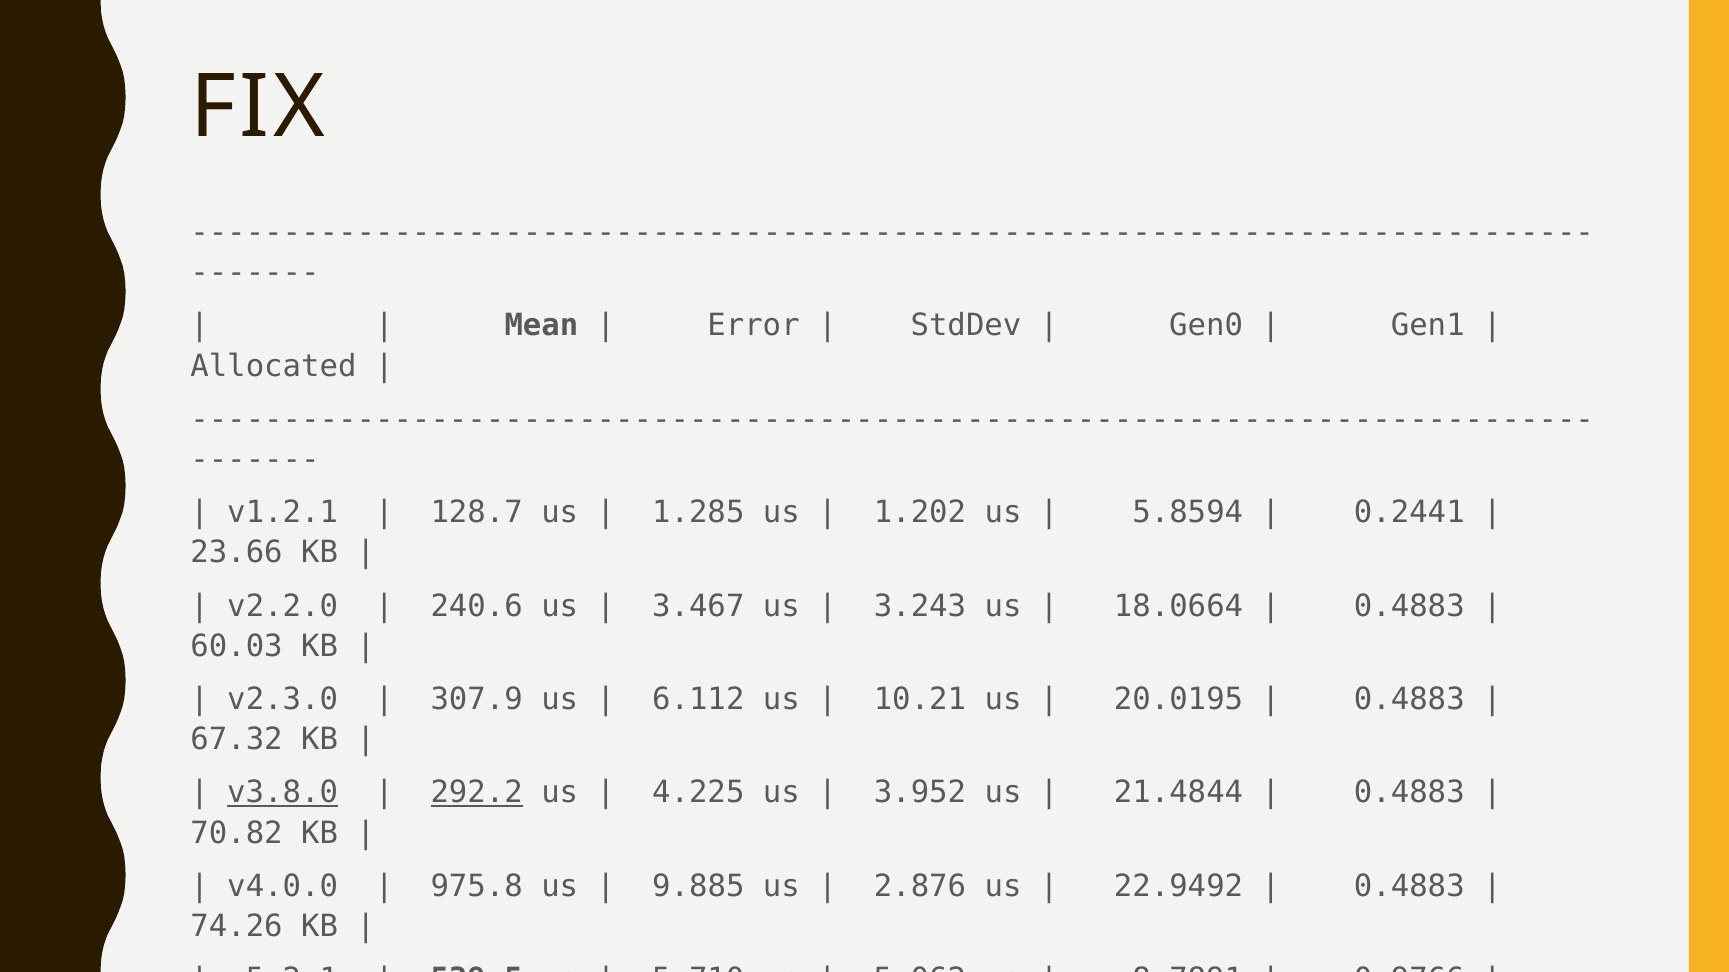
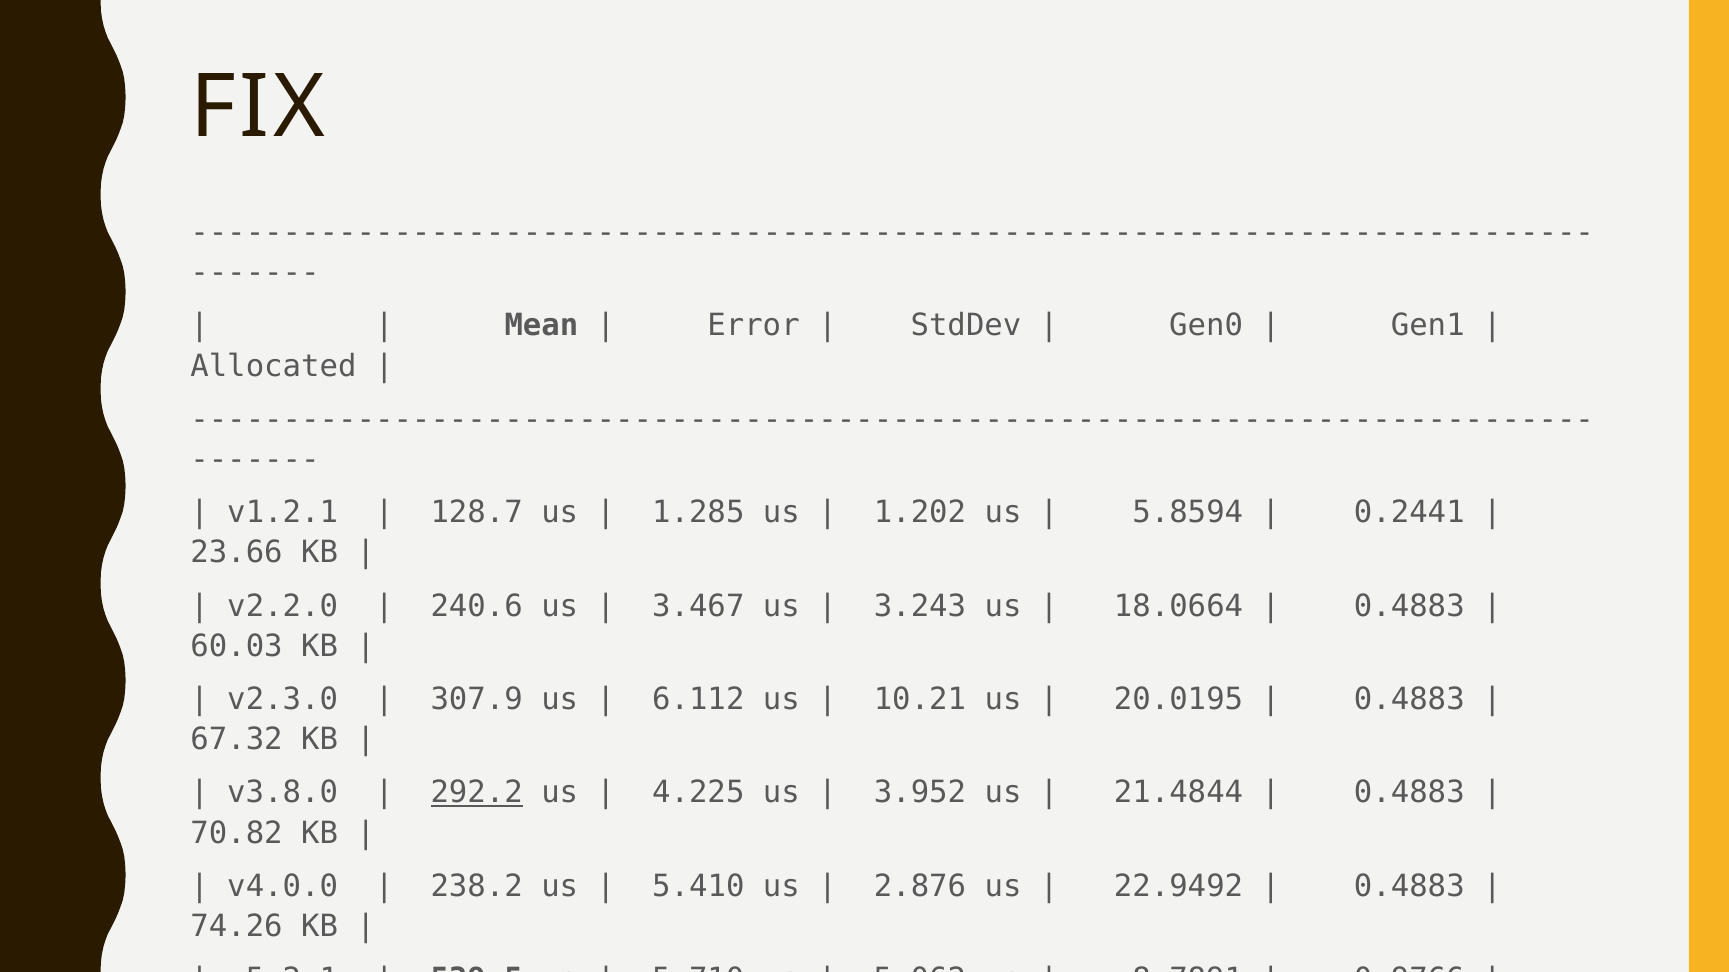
v3.8.0 underline: present -> none (283, 793)
975.8: 975.8 -> 238.2 (477, 887)
9.885: 9.885 -> 5.410 (698, 887)
